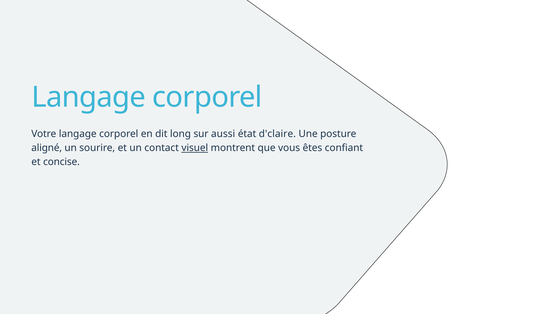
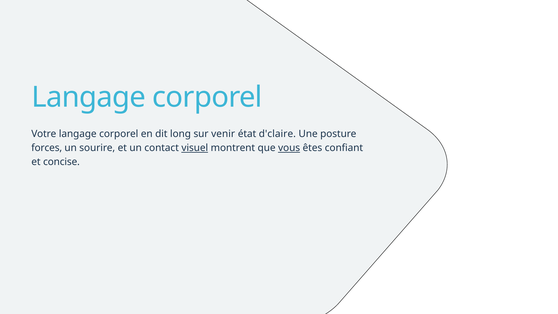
aussi: aussi -> venir (223, 134)
aligné: aligné -> forces (47, 148)
vous underline: none -> present (289, 148)
